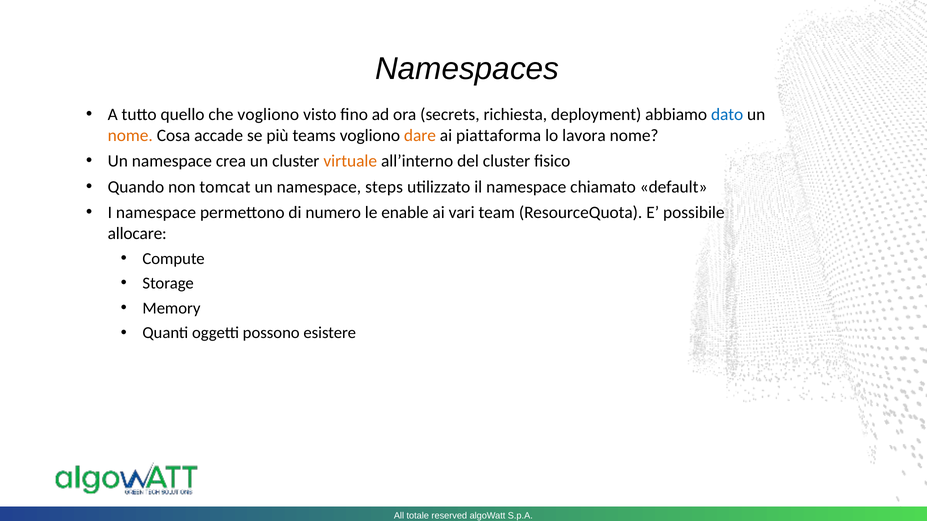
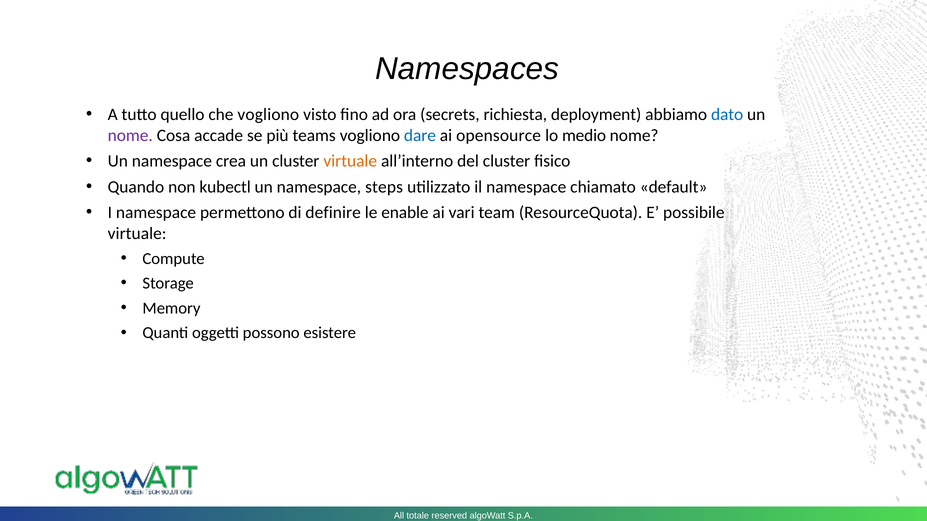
nome colour: orange -> purple (130, 136)
dare colour: orange -> blue (420, 136)
piattaforma: piattaforma -> opensource (499, 136)
lavora: lavora -> medio (584, 136)
tomcat: tomcat -> kubectl (225, 187)
numero: numero -> definire (333, 213)
allocare: allocare -> virtuale (137, 233)
